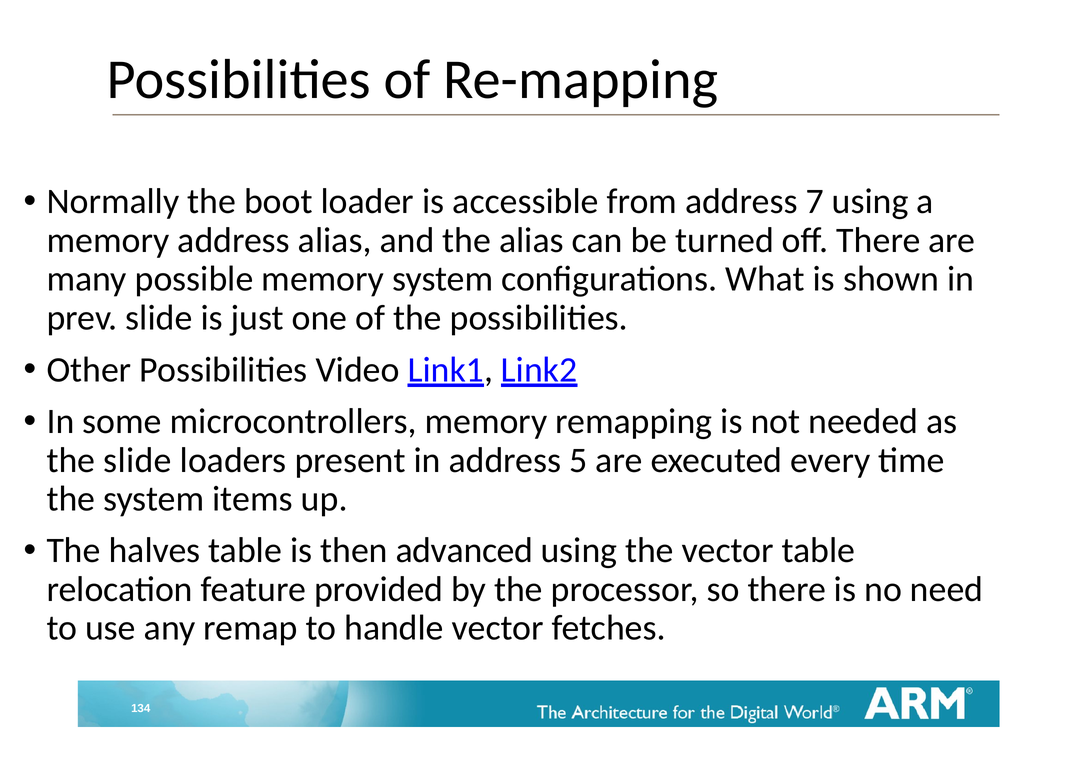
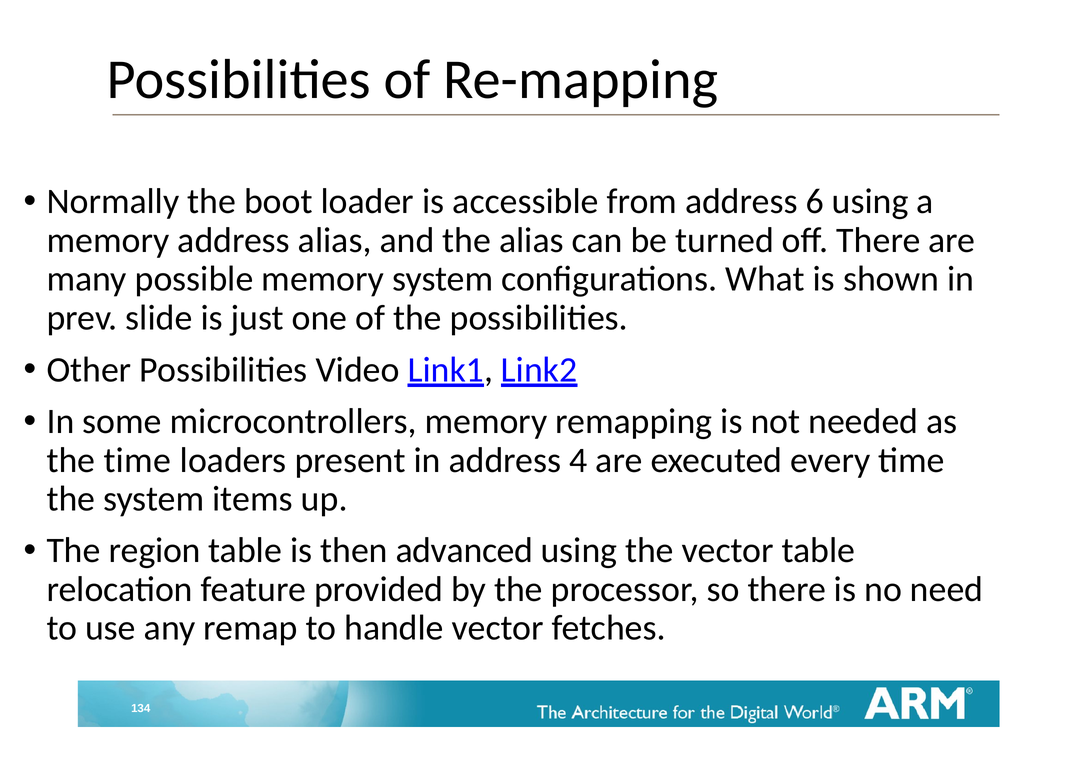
7: 7 -> 6 (815, 202)
the slide: slide -> time (137, 460)
5: 5 -> 4 (578, 460)
halves: halves -> region (155, 550)
